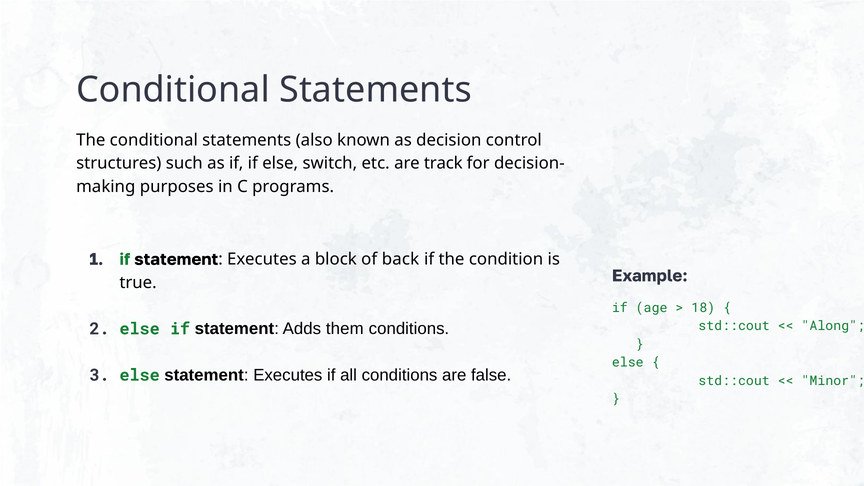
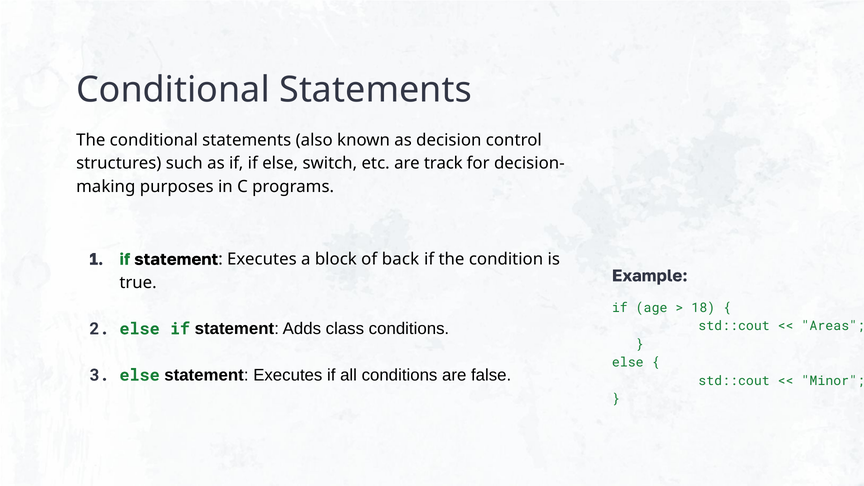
Along: Along -> Areas (833, 326)
them: them -> class (345, 329)
